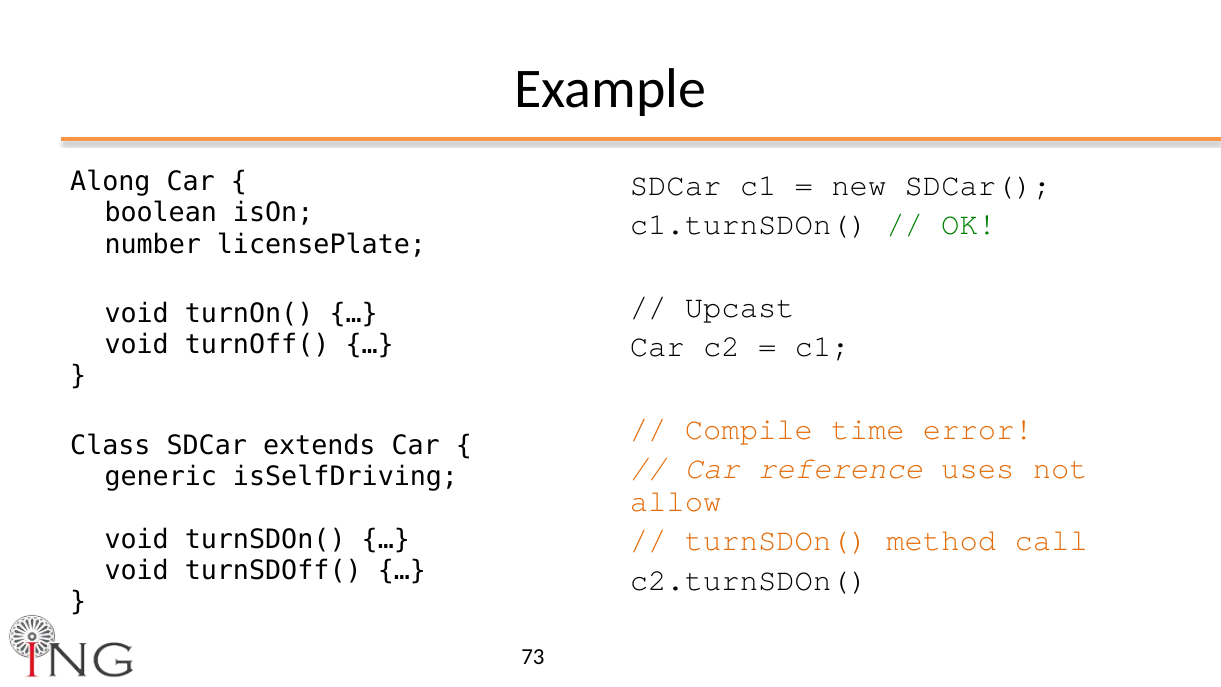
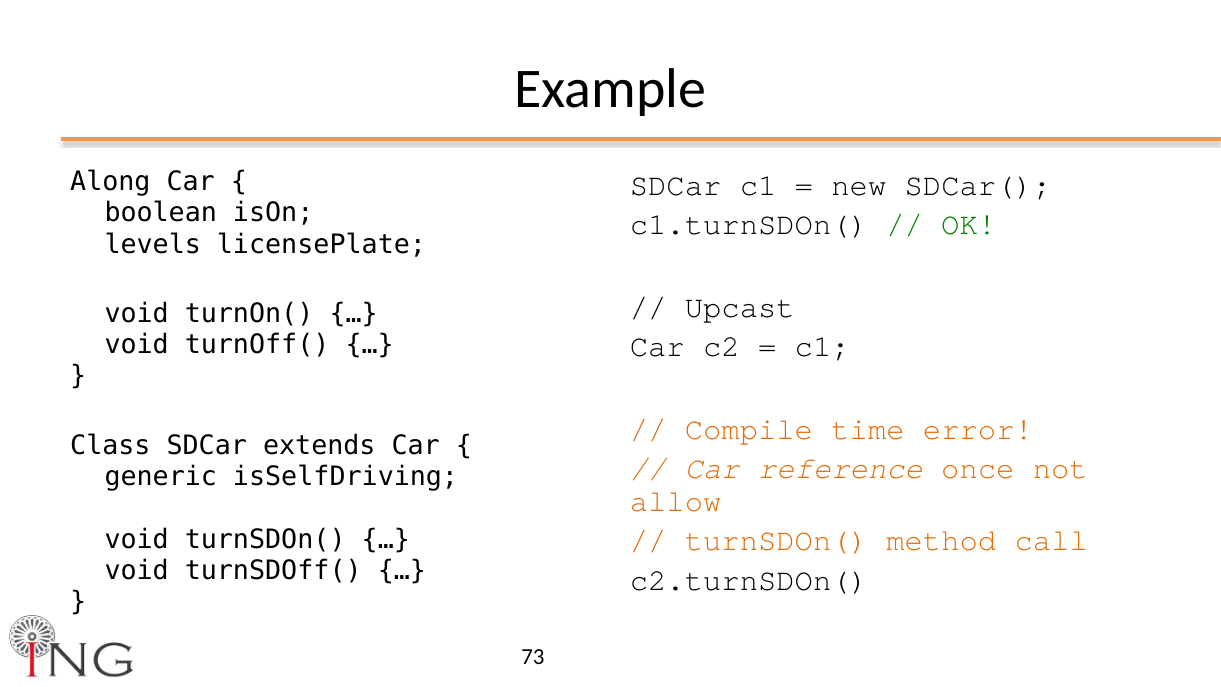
number: number -> levels (153, 244)
uses: uses -> once (978, 468)
